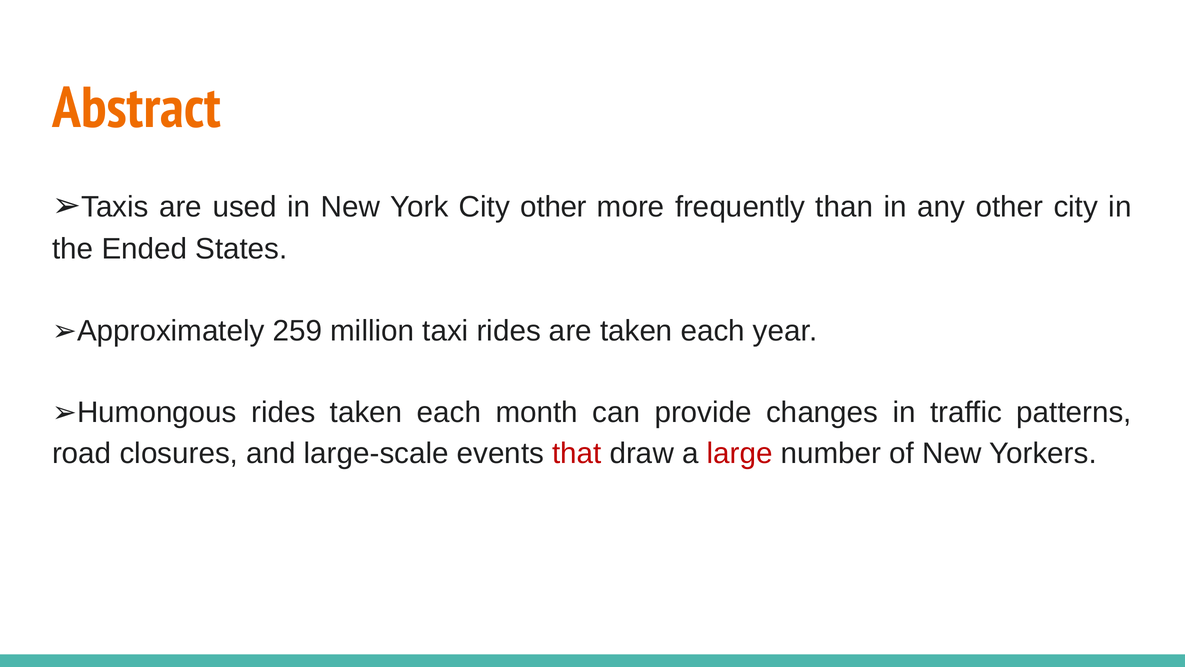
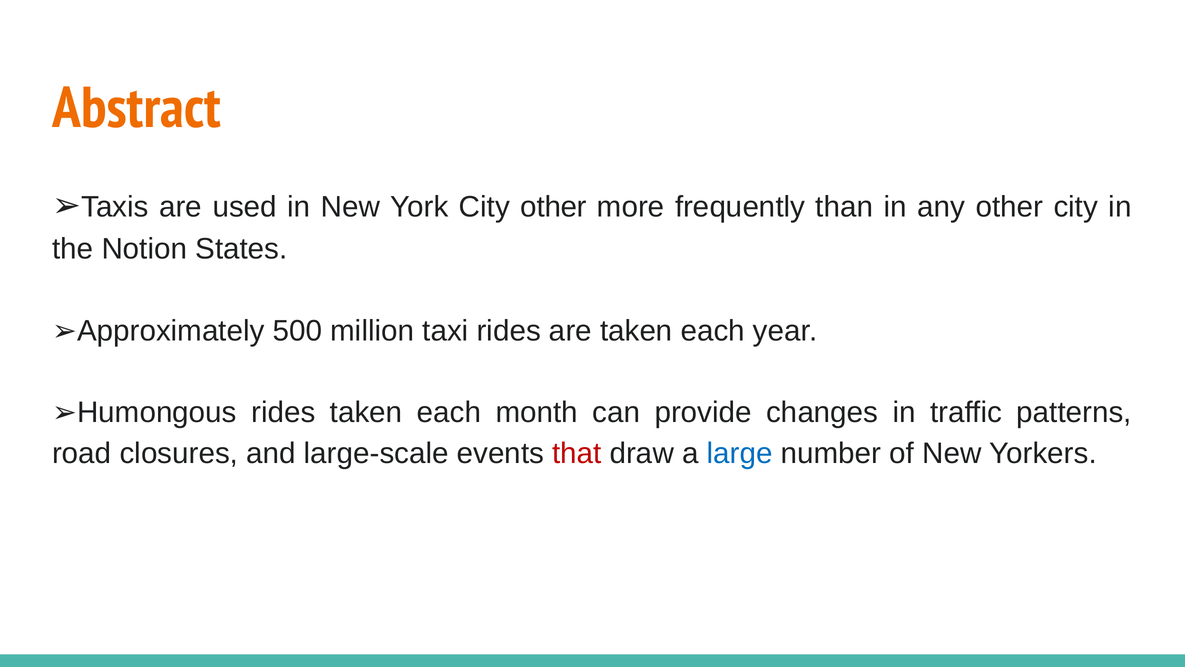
Ended: Ended -> Notion (144, 249)
259: 259 -> 500 (297, 331)
large colour: red -> blue (740, 453)
